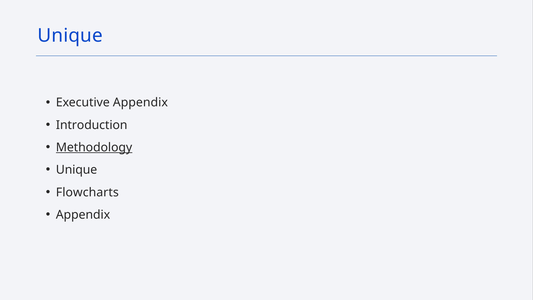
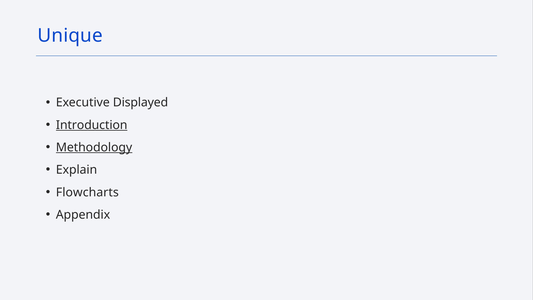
Executive Appendix: Appendix -> Displayed (140, 103)
Introduction underline: none -> present (92, 125)
Unique: Unique -> Explain (77, 170)
